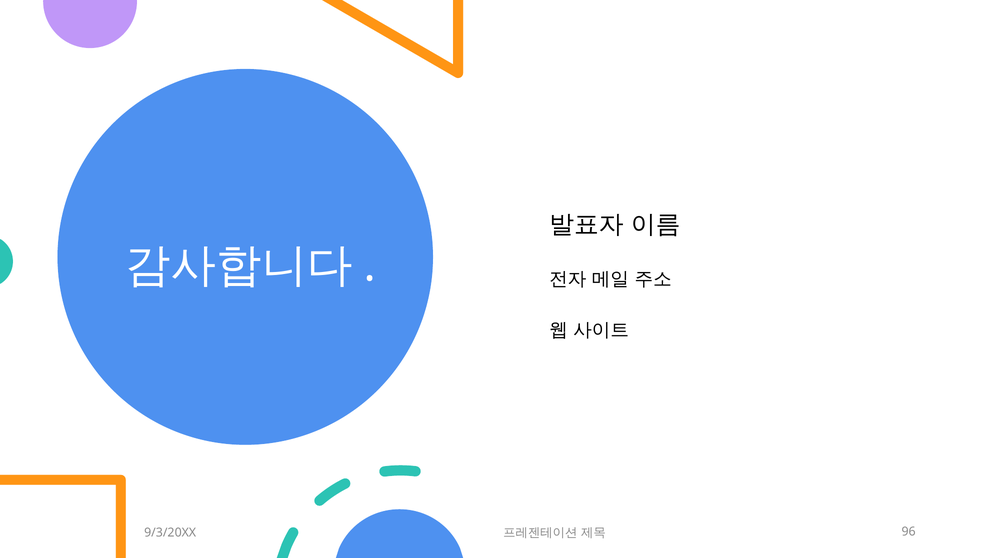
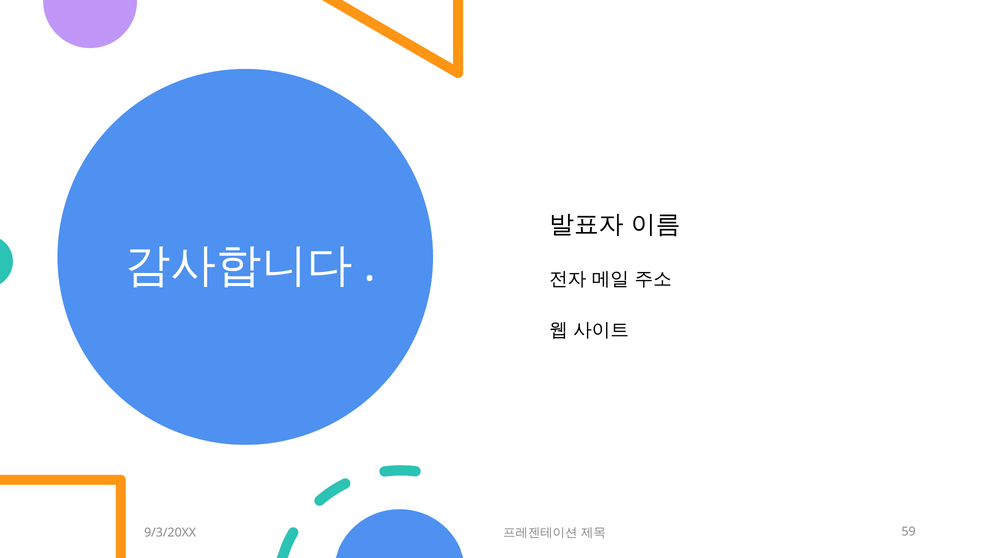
96: 96 -> 59 (909, 531)
